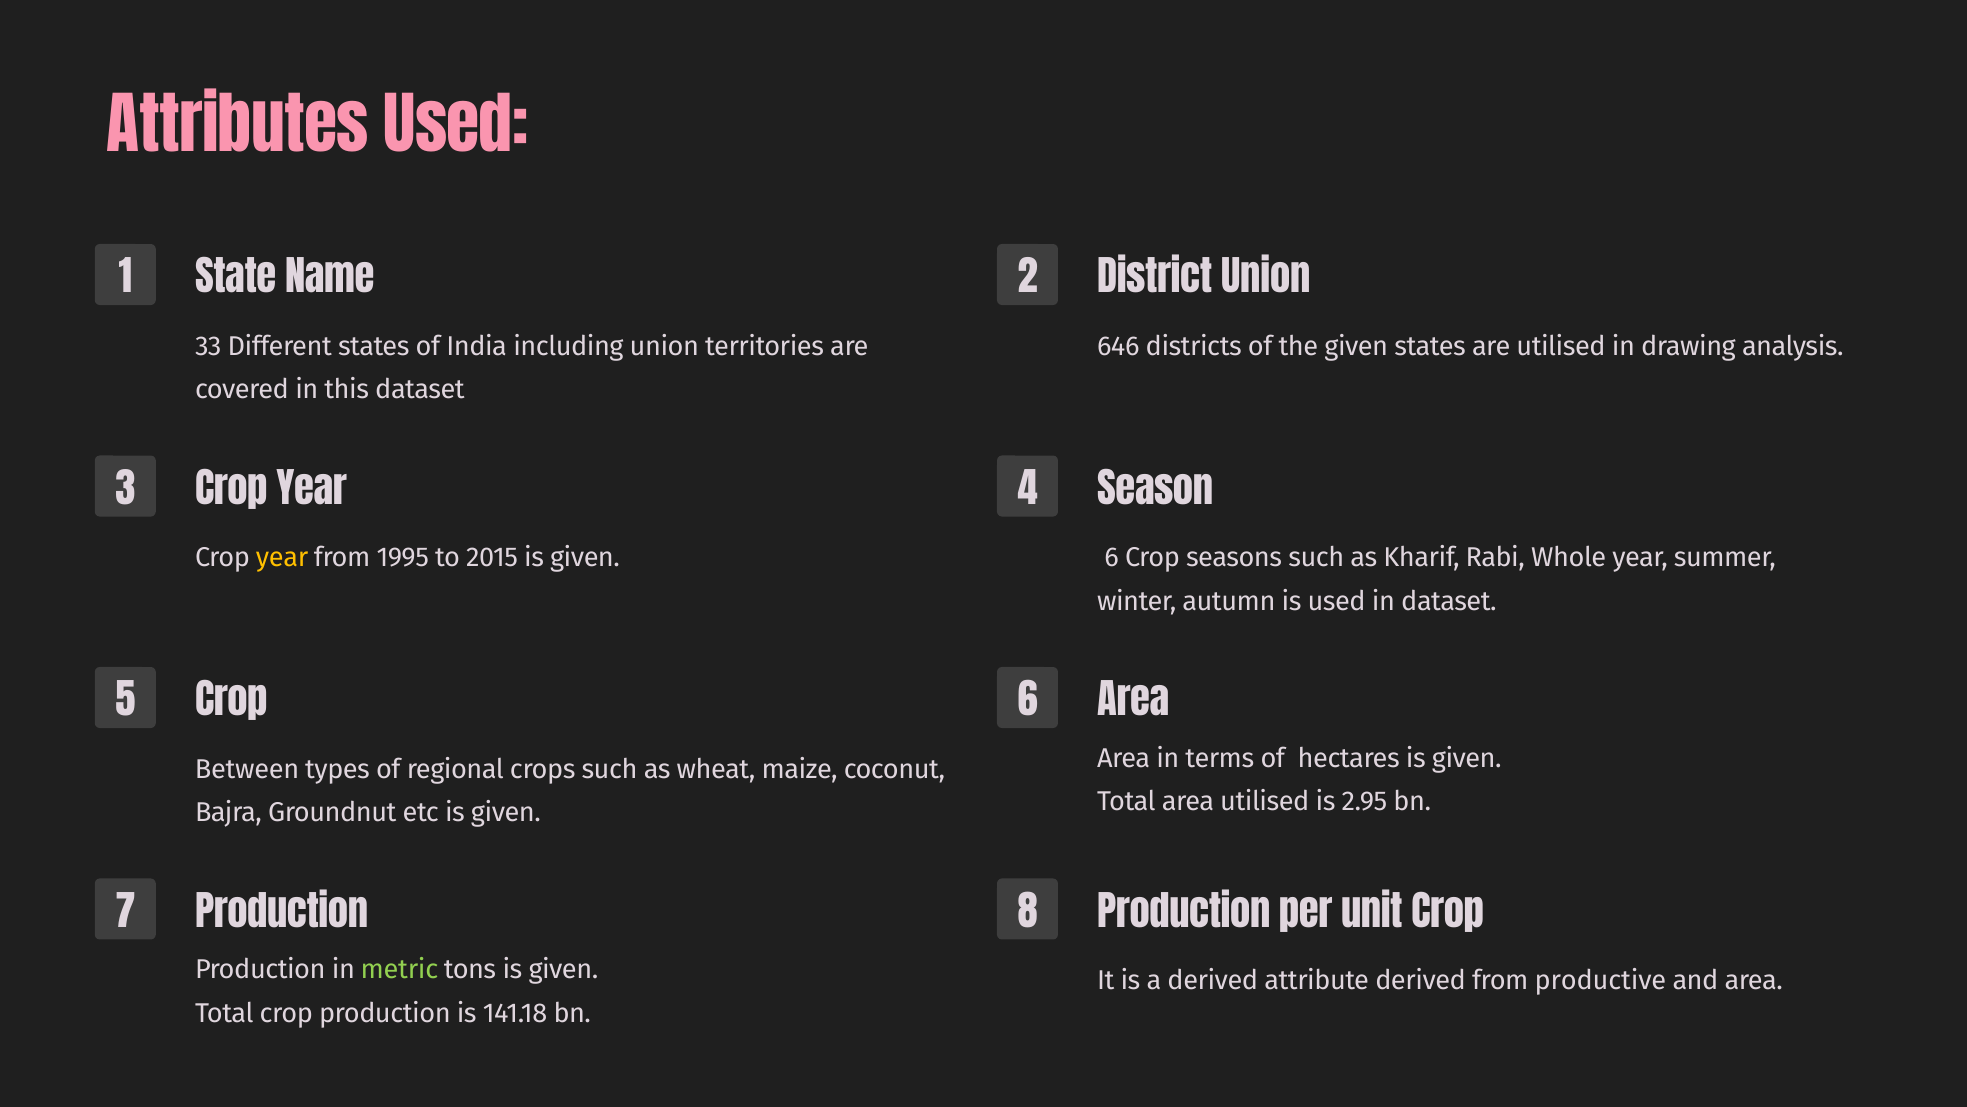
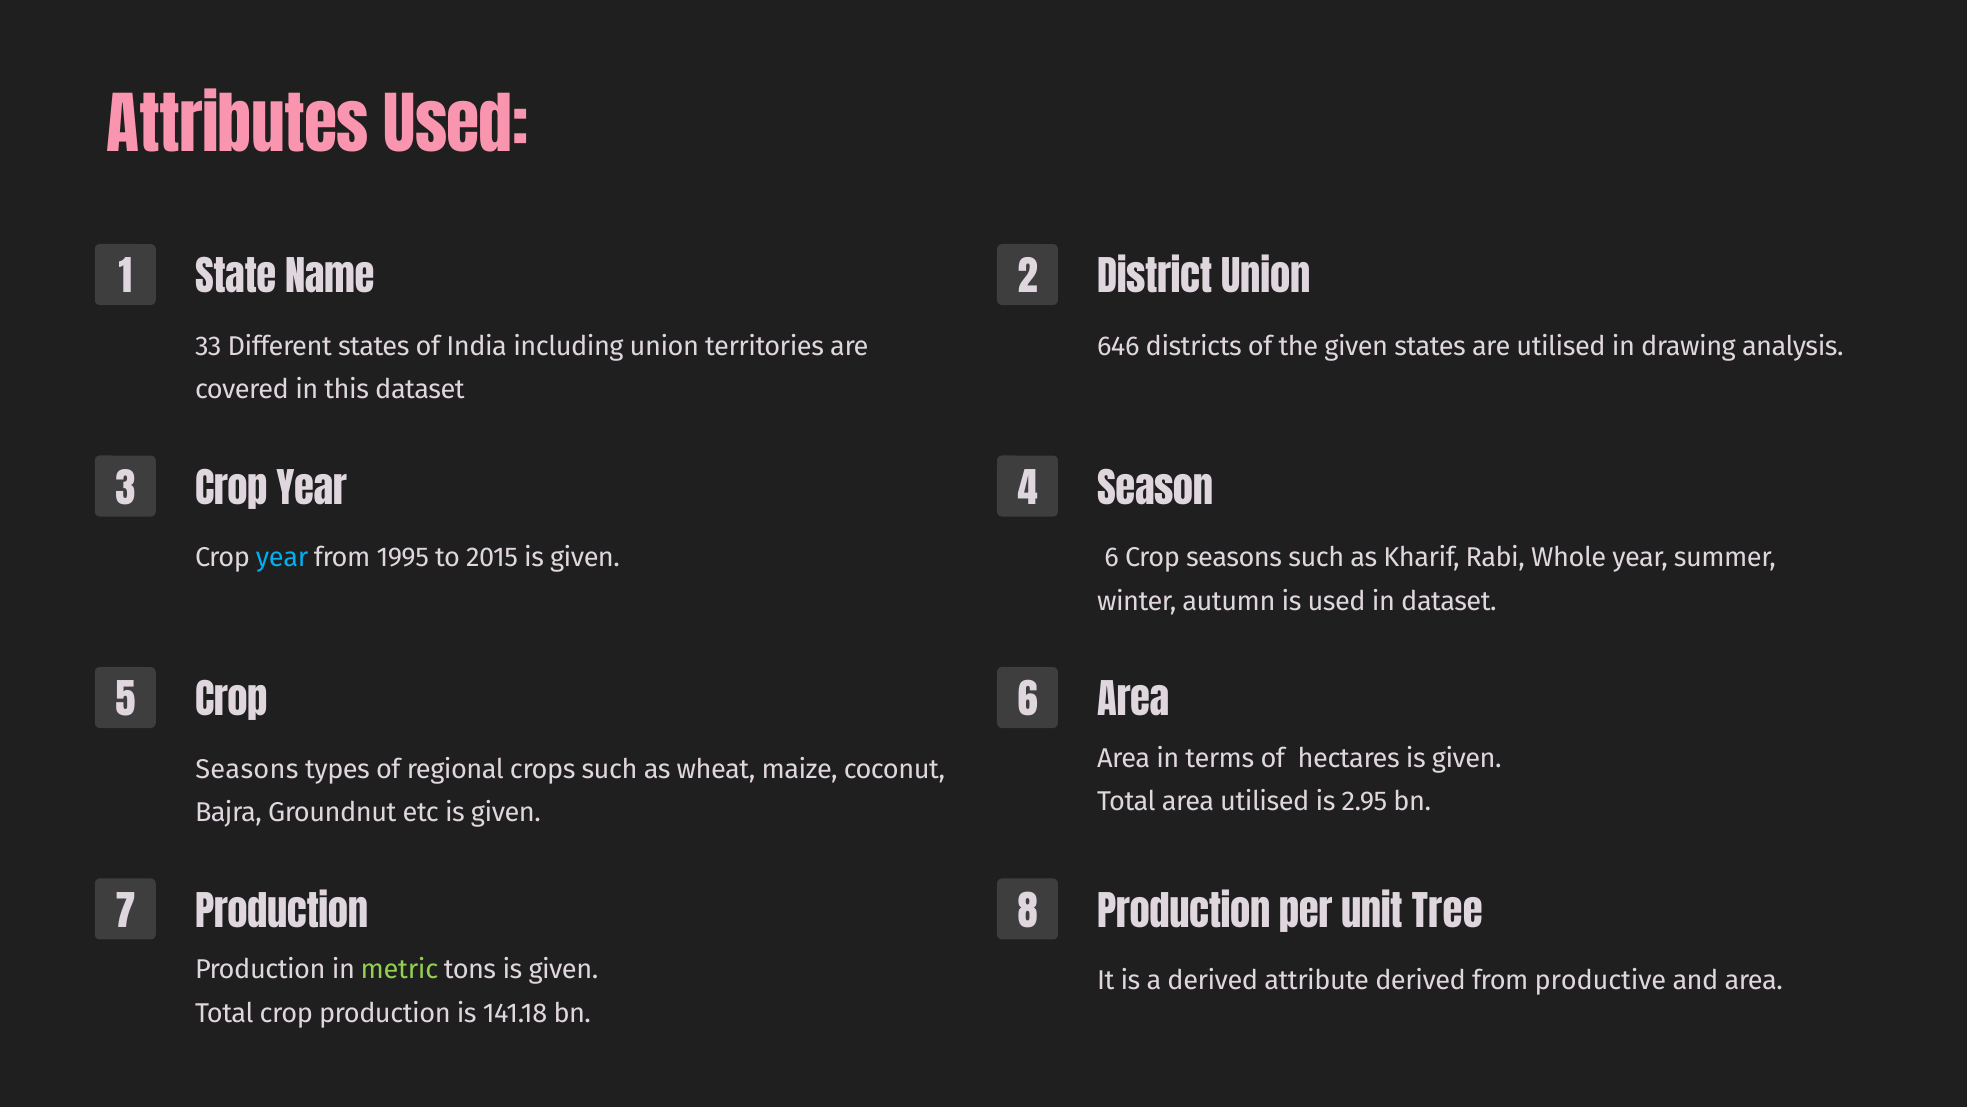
year colour: yellow -> light blue (282, 557)
Between: Between -> Seasons (247, 769)
unit Crop: Crop -> Tree (1447, 913)
